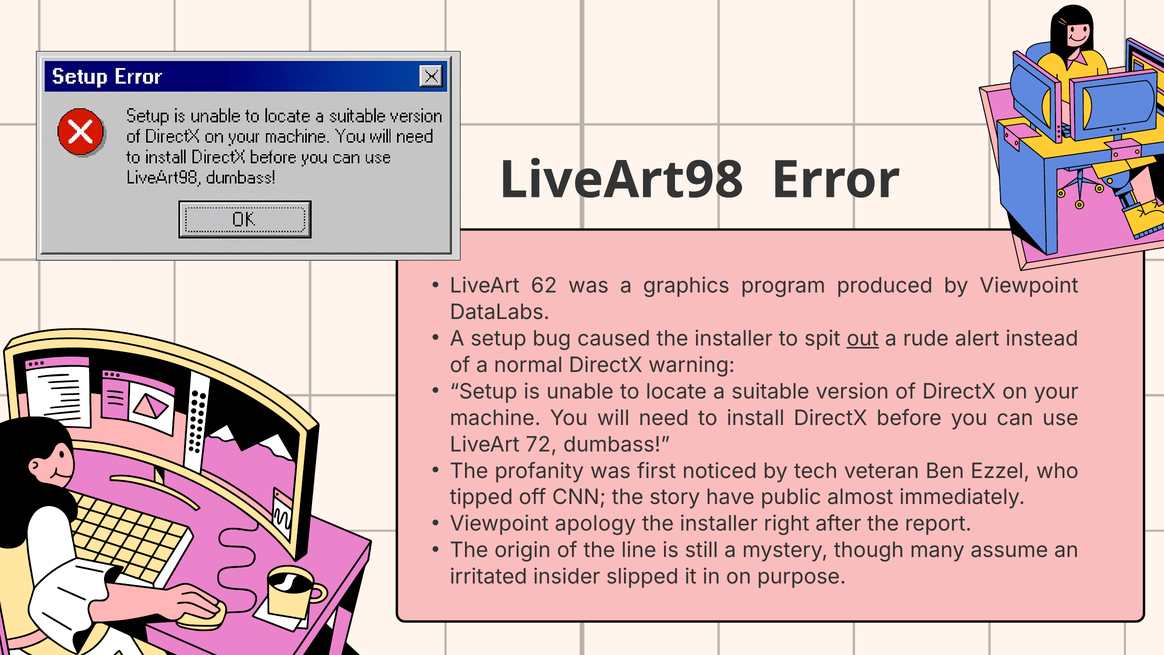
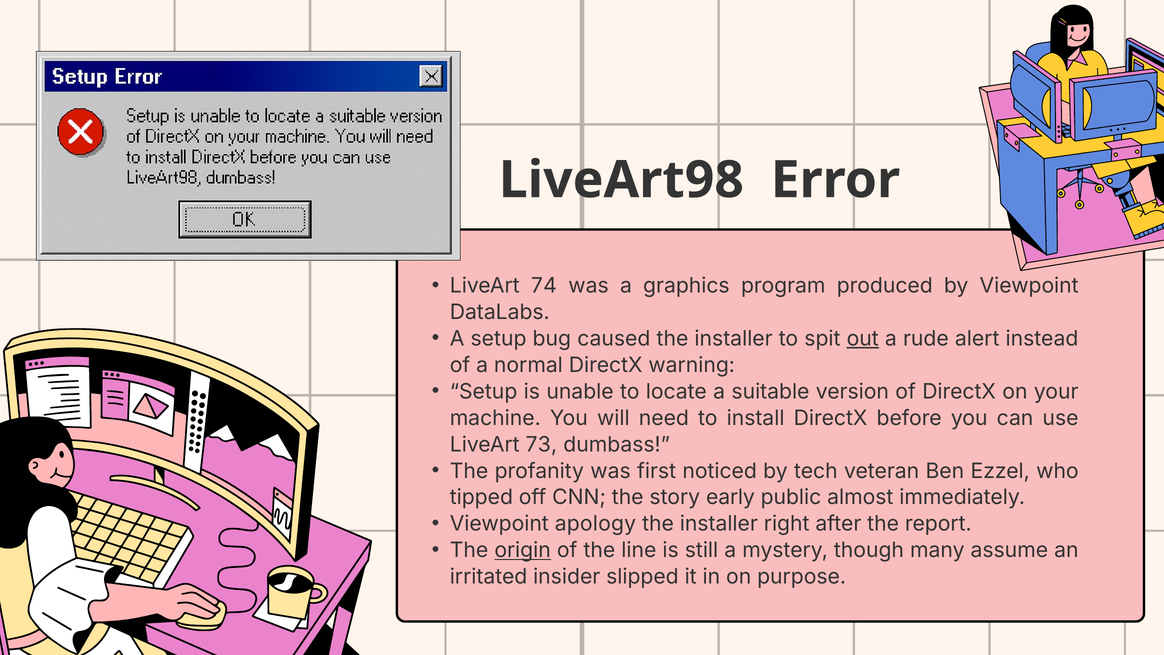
62: 62 -> 74 (544, 286)
72: 72 -> 73 (541, 444)
have: have -> early (730, 497)
origin underline: none -> present (523, 550)
